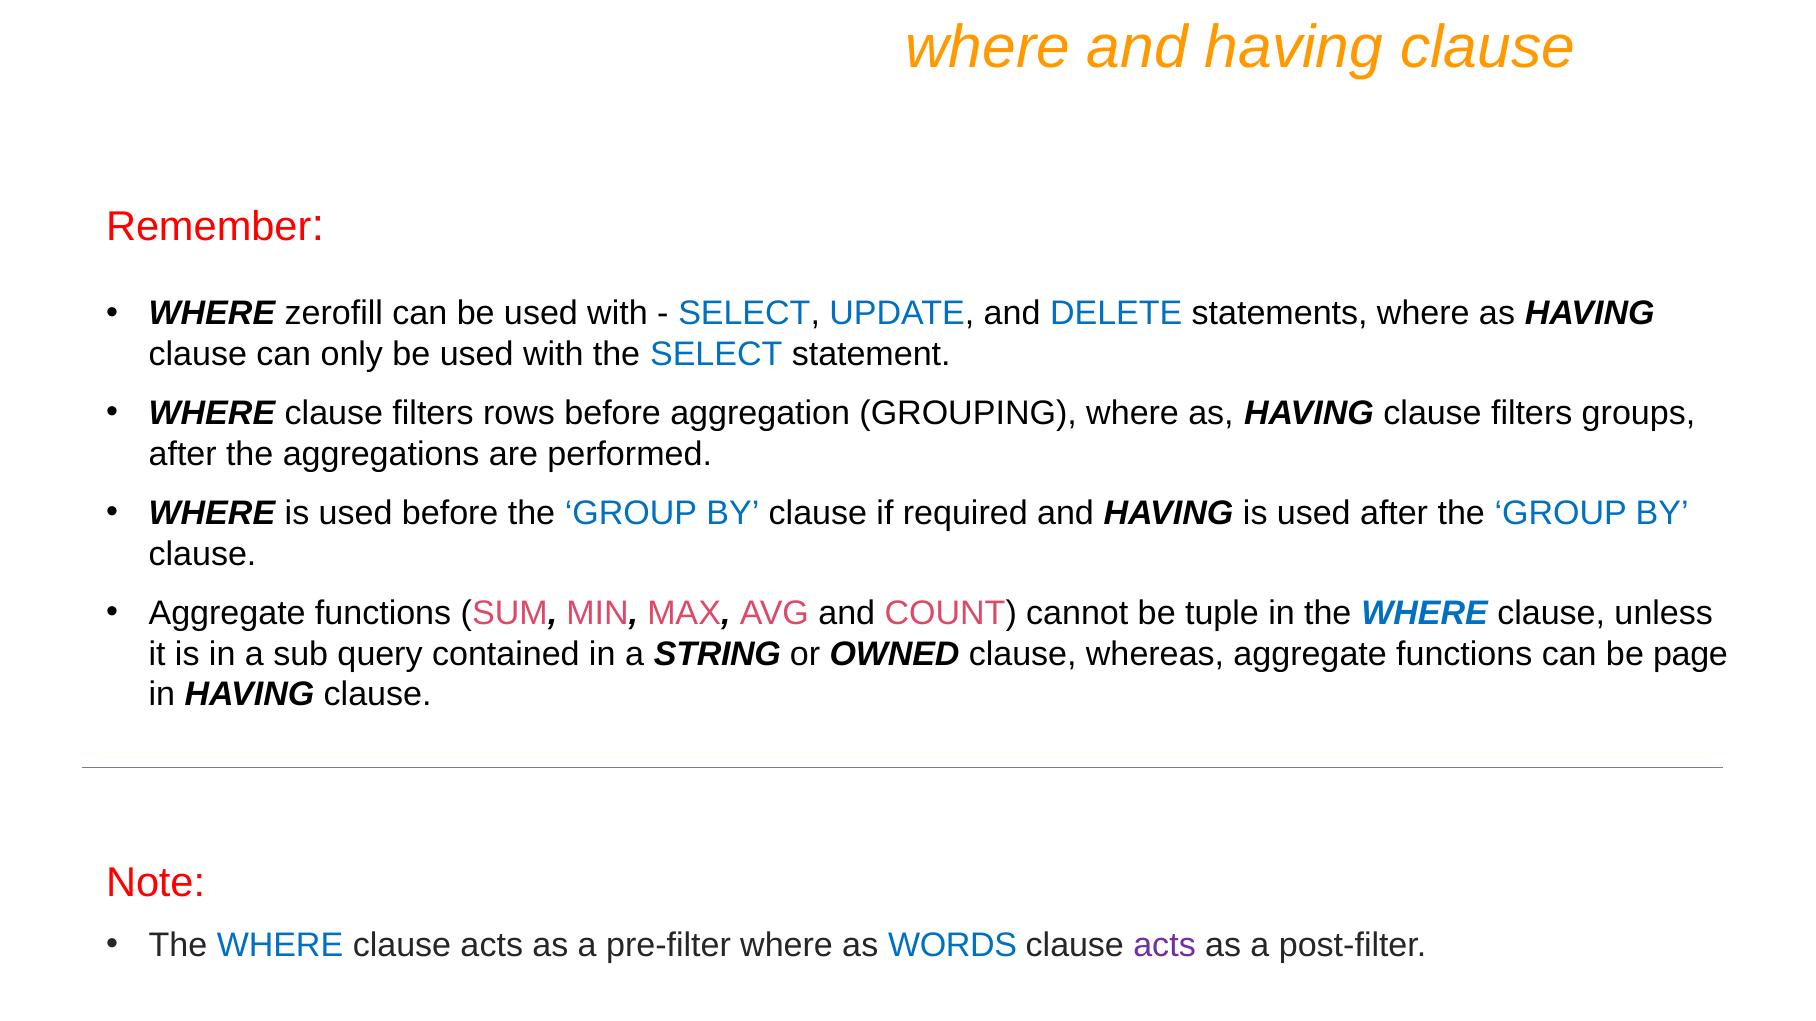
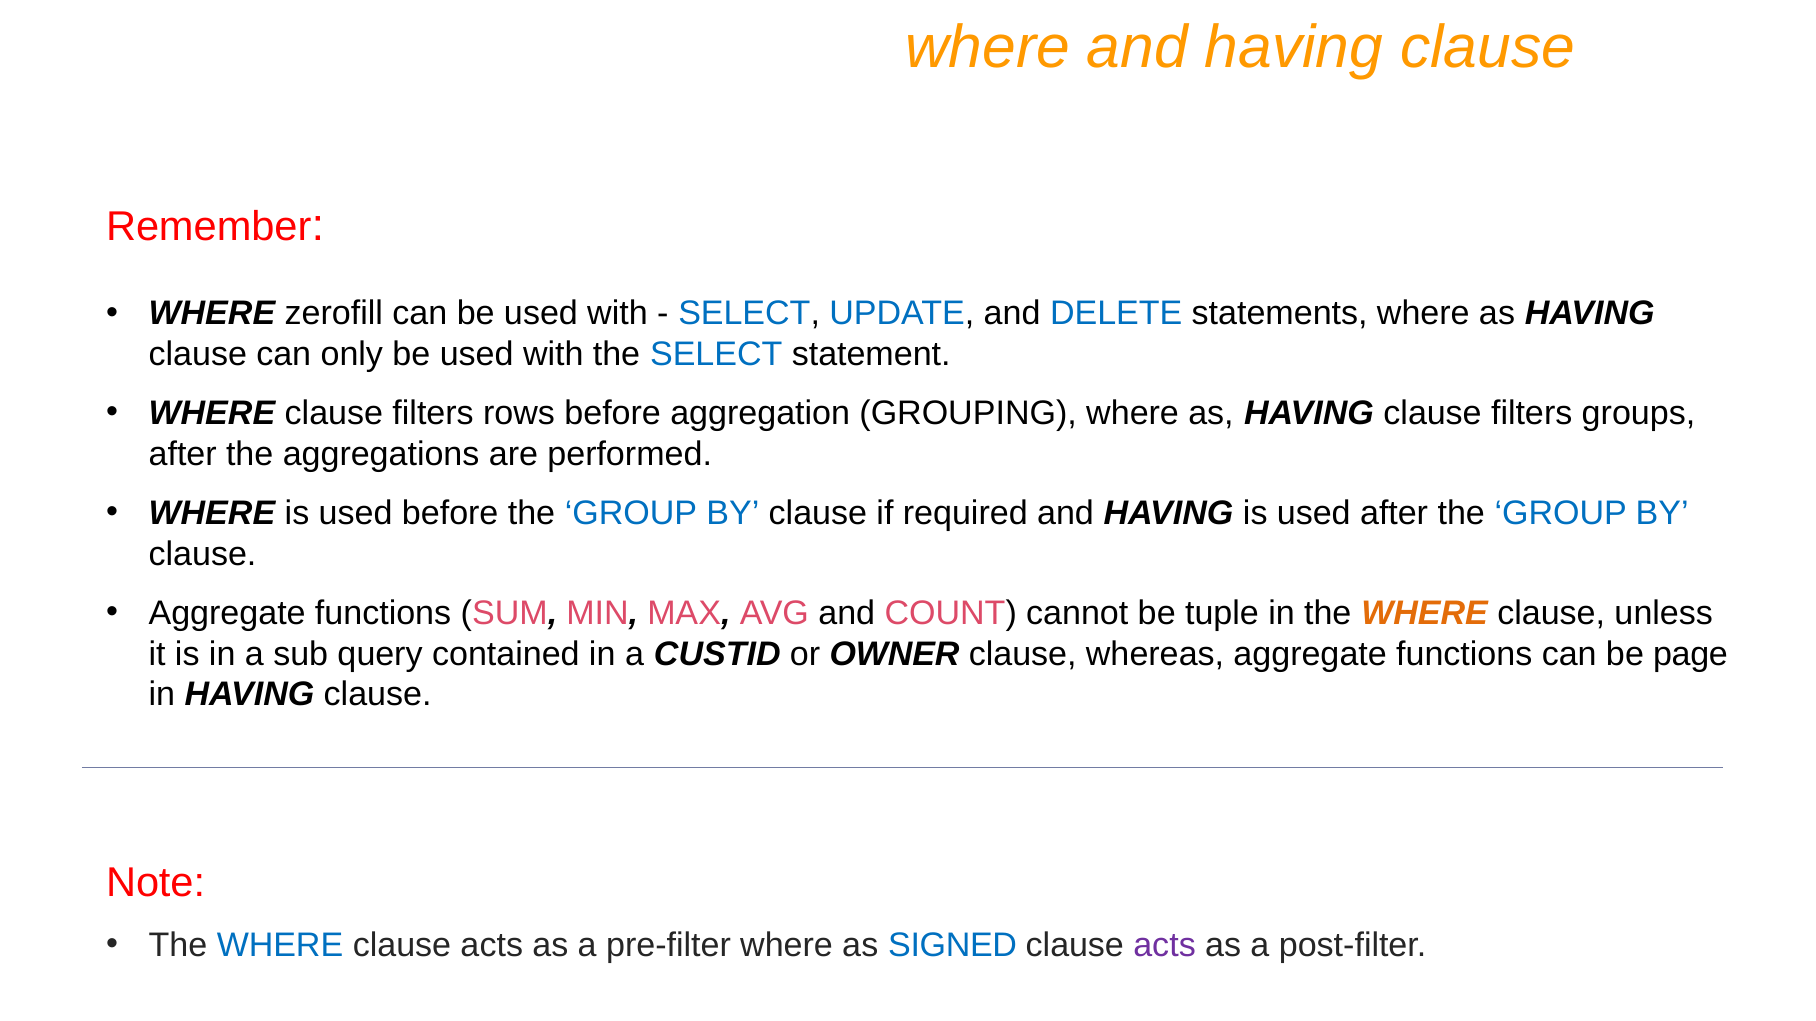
WHERE colour: blue -> orange (1425, 613)
STRING: STRING -> CUSTID (717, 654)
OWNED: OWNED -> OWNER (895, 654)
WORDS: WORDS -> SIGNED (953, 946)
